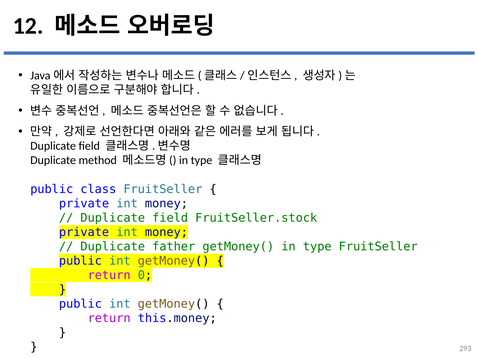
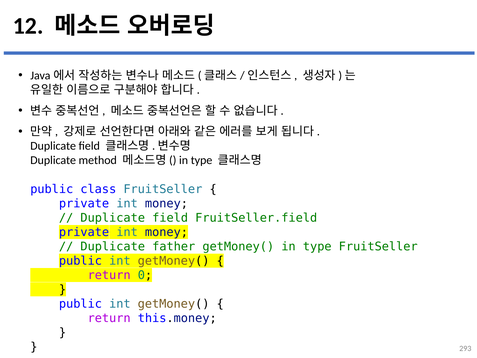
FruitSeller.stock: FruitSeller.stock -> FruitSeller.field (256, 218)
